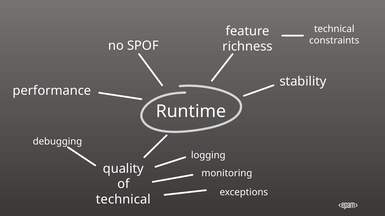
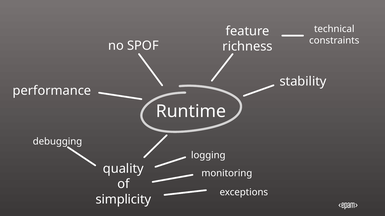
technical: technical -> simplicity (123, 200)
